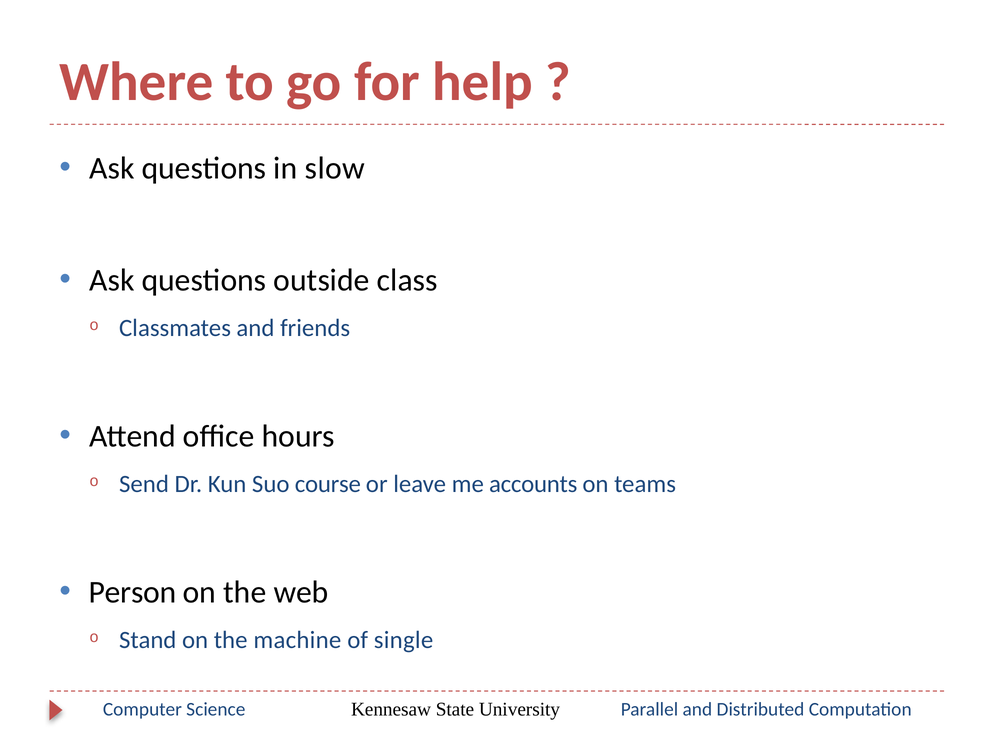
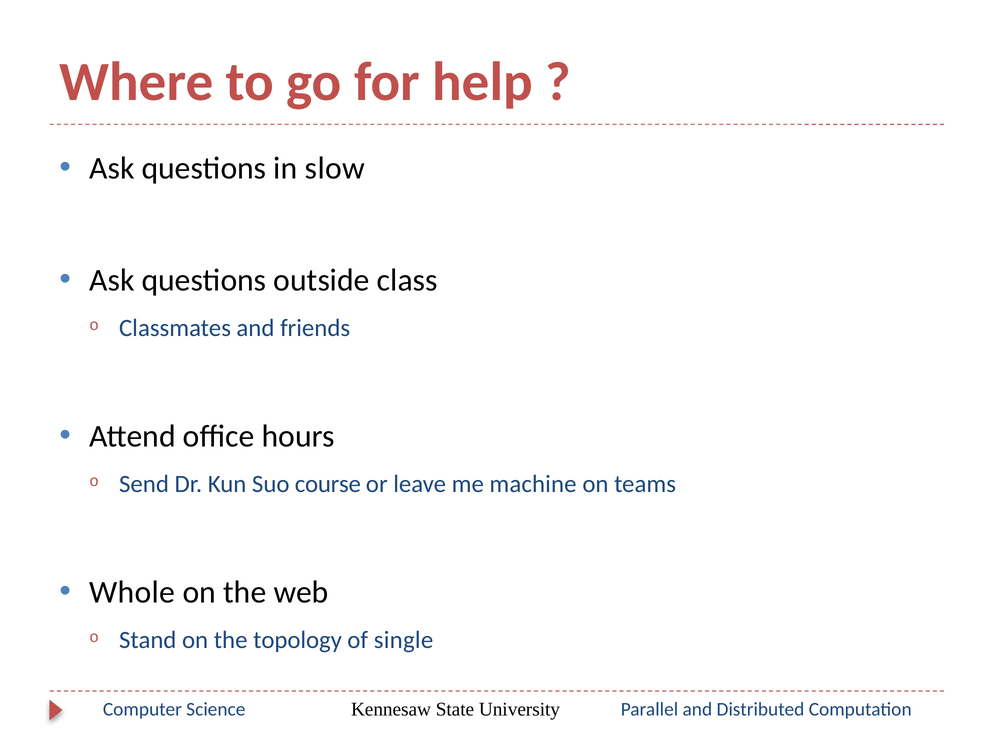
accounts: accounts -> machine (533, 484)
Person: Person -> Whole (132, 592)
machine: machine -> topology (298, 640)
